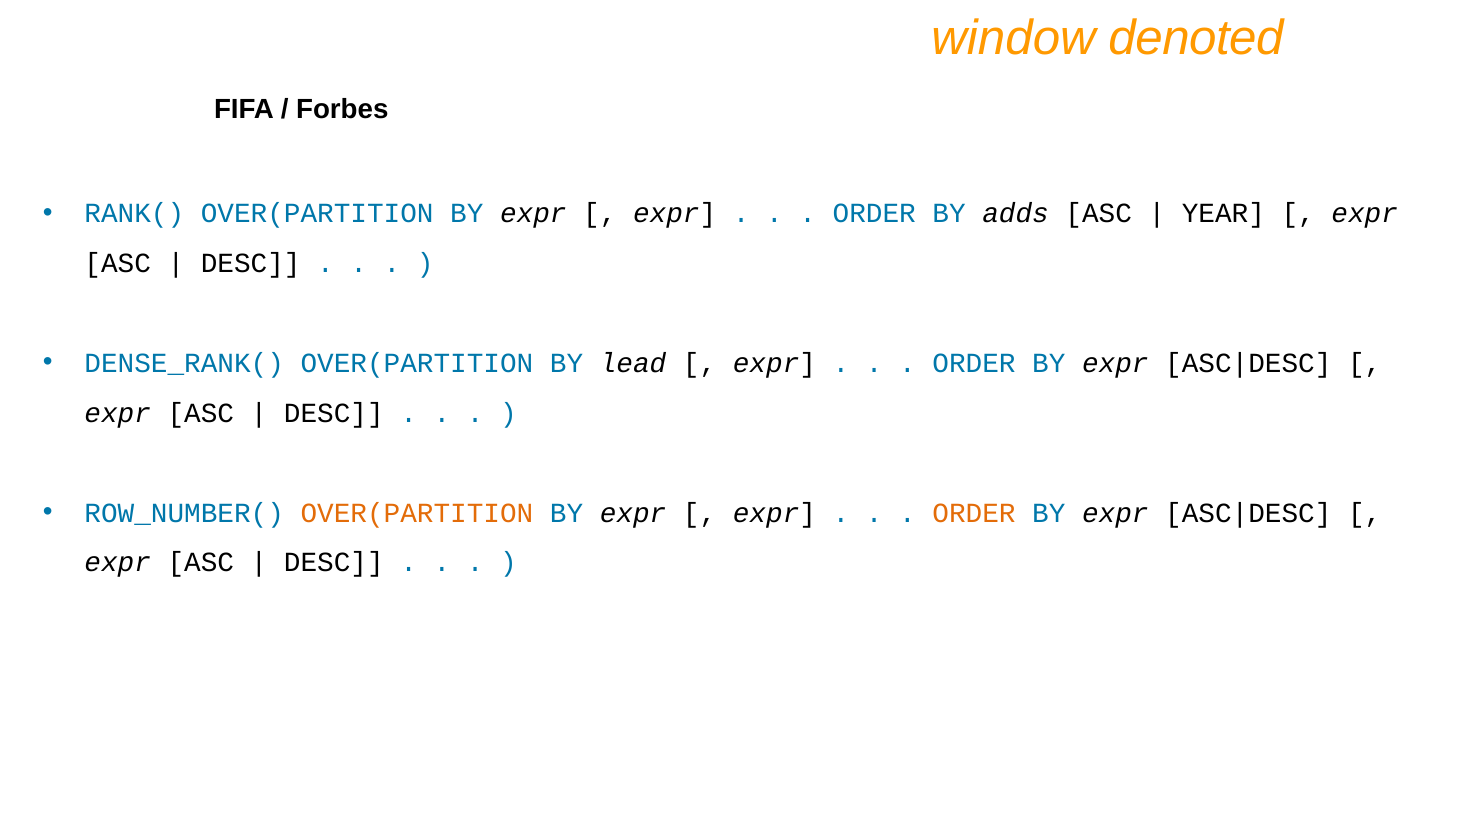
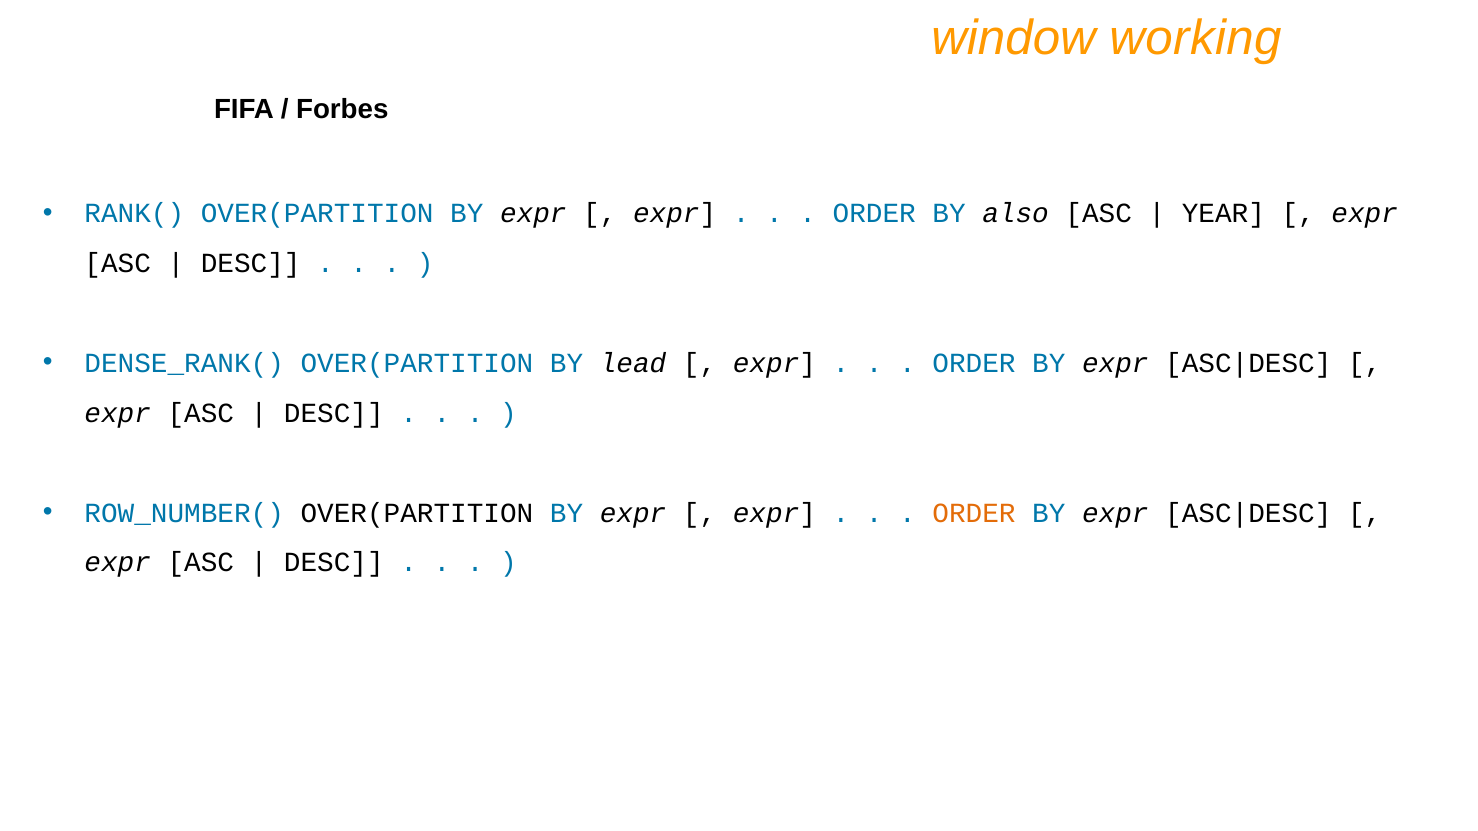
denoted: denoted -> working (1196, 38)
adds: adds -> also (1016, 214)
OVER(PARTITION colour: orange -> black (417, 513)
